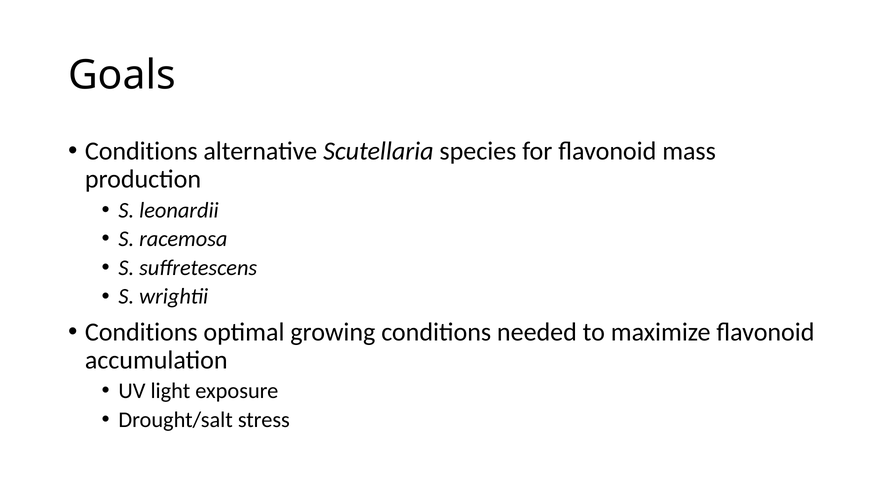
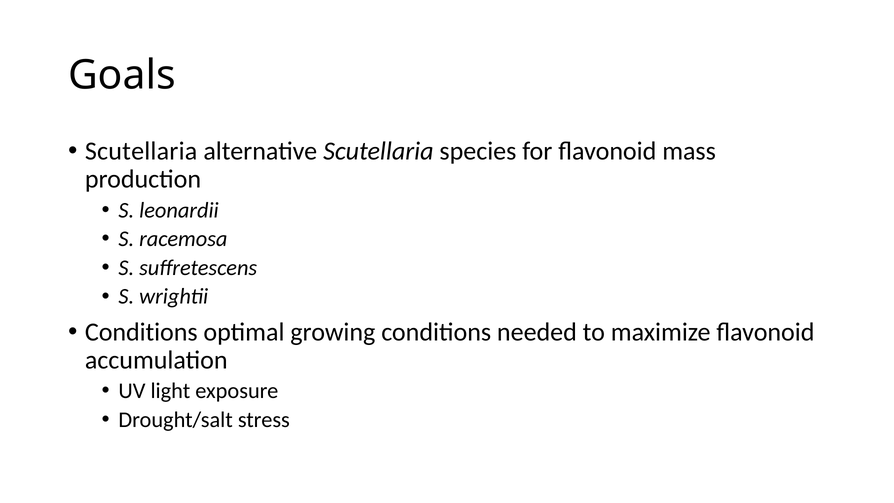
Conditions: Conditions -> Scutellaria (141, 151)
